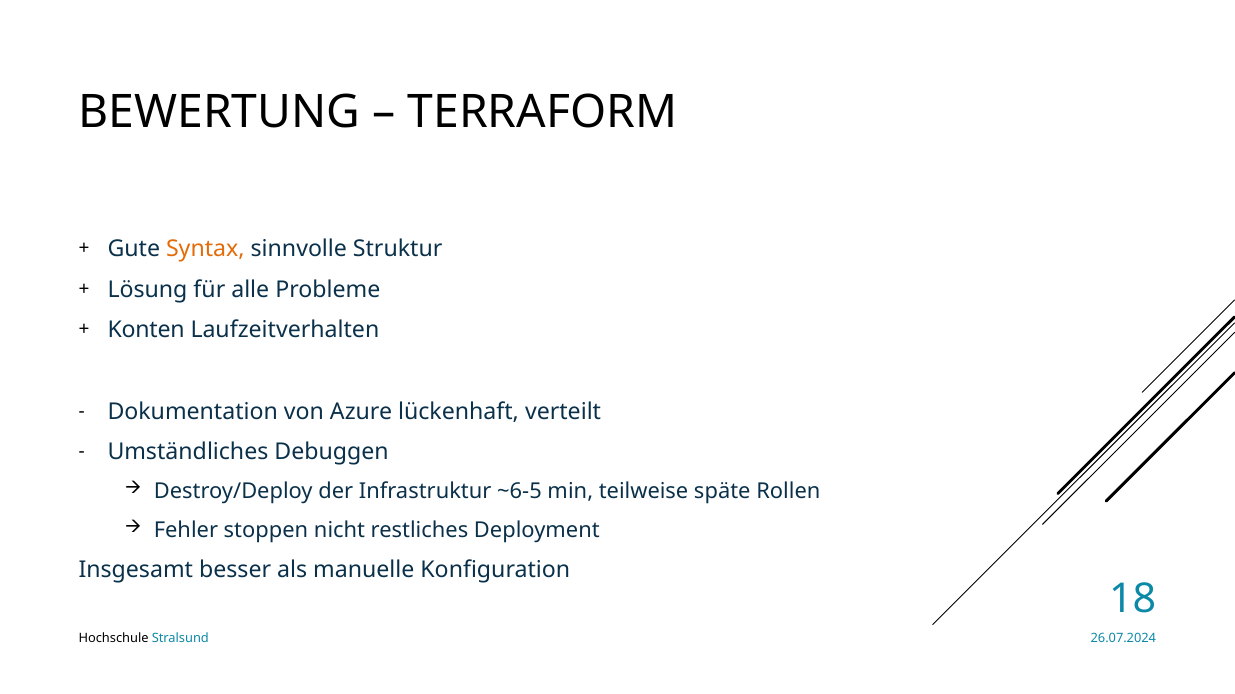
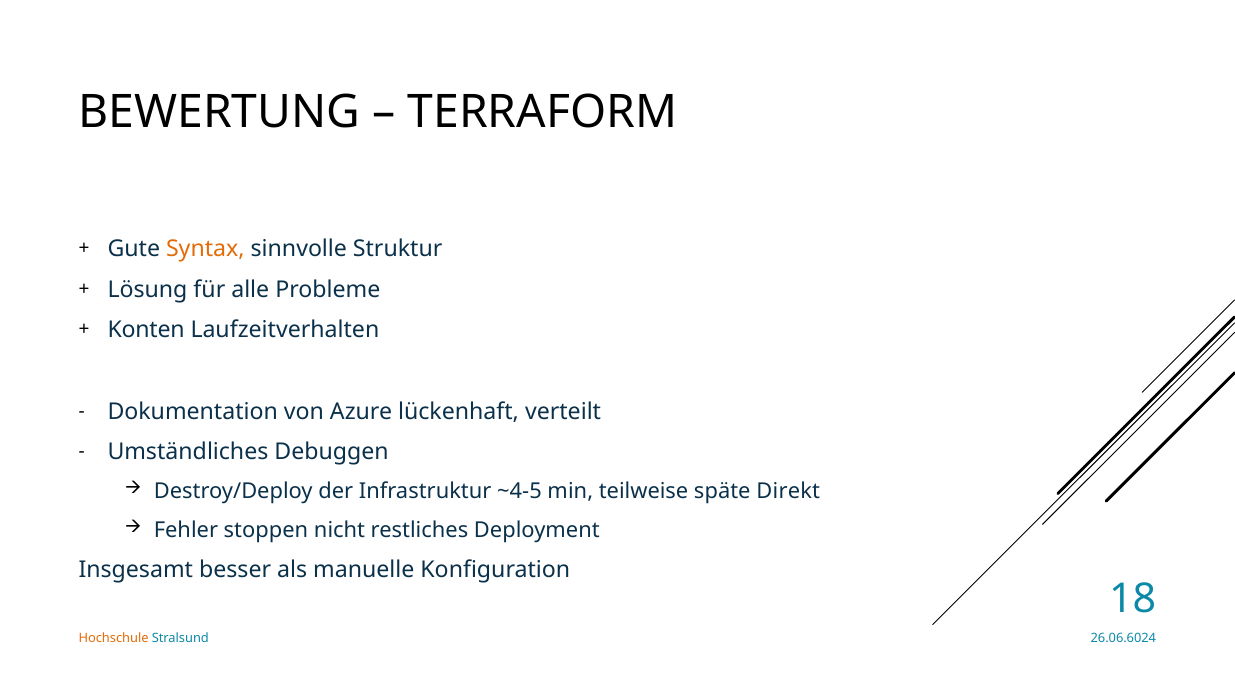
~6-5: ~6-5 -> ~4-5 (519, 492)
Rollen: Rollen -> Direkt (788, 492)
Hochschule colour: black -> orange (114, 638)
26.07.2024: 26.07.2024 -> 26.06.6024 (1123, 638)
